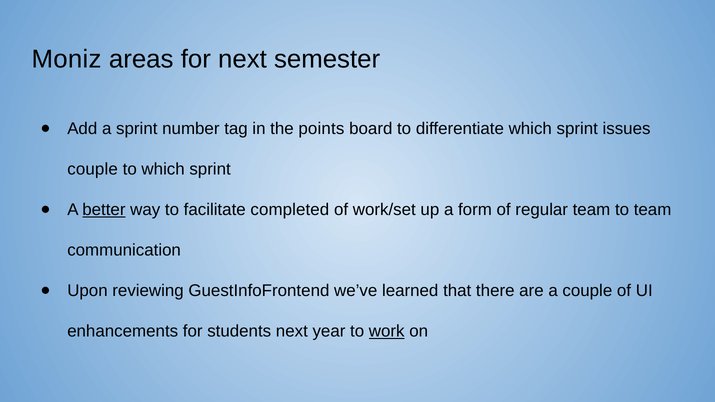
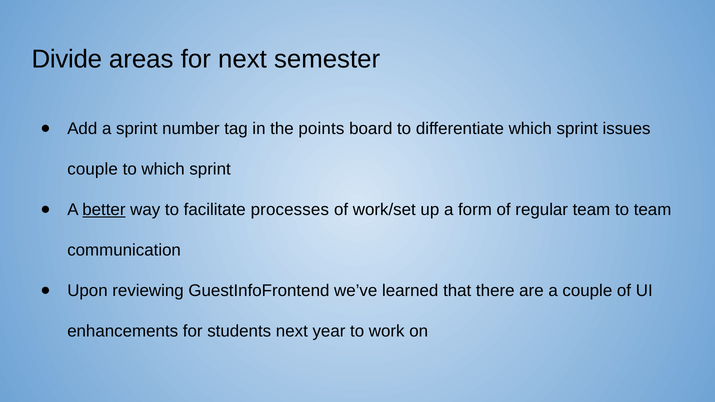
Moniz: Moniz -> Divide (67, 59)
completed: completed -> processes (290, 210)
work underline: present -> none (387, 332)
